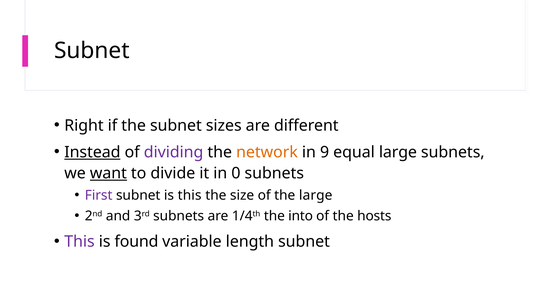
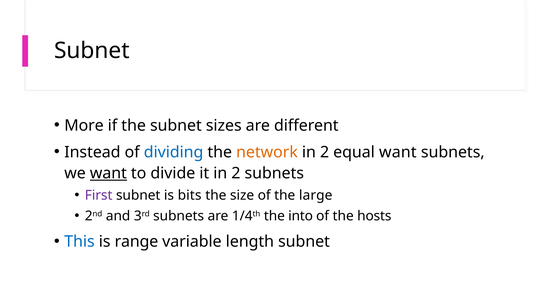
Right: Right -> More (84, 126)
Instead underline: present -> none (92, 152)
dividing colour: purple -> blue (174, 152)
9: 9 -> 2 (325, 152)
equal large: large -> want (398, 152)
it in 0: 0 -> 2 (236, 173)
is this: this -> bits (190, 195)
This colour: purple -> blue (79, 242)
found: found -> range (136, 242)
